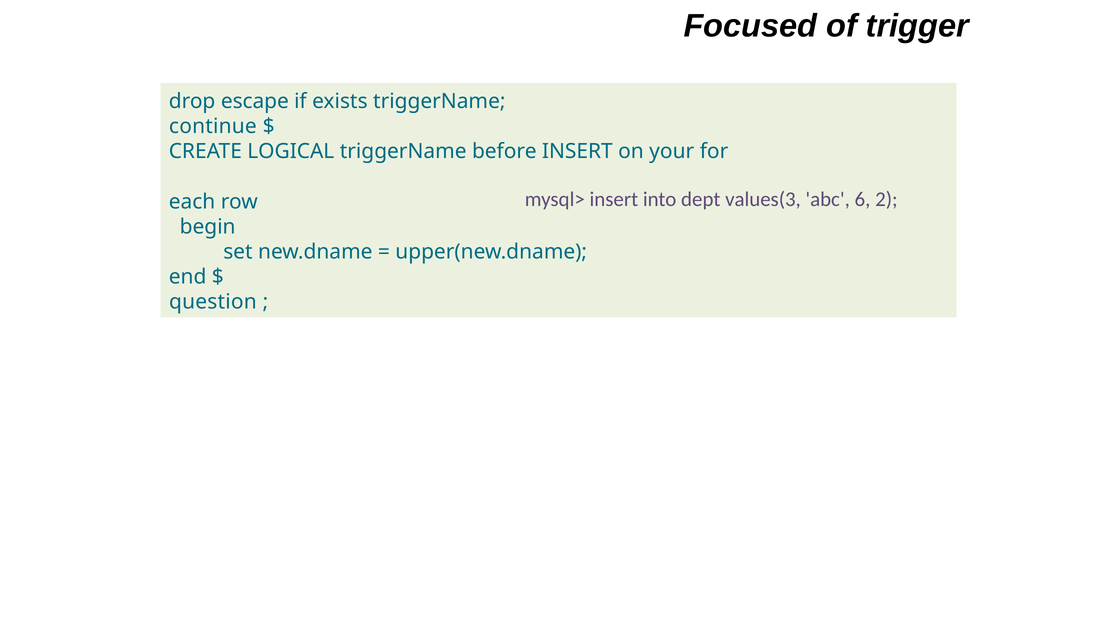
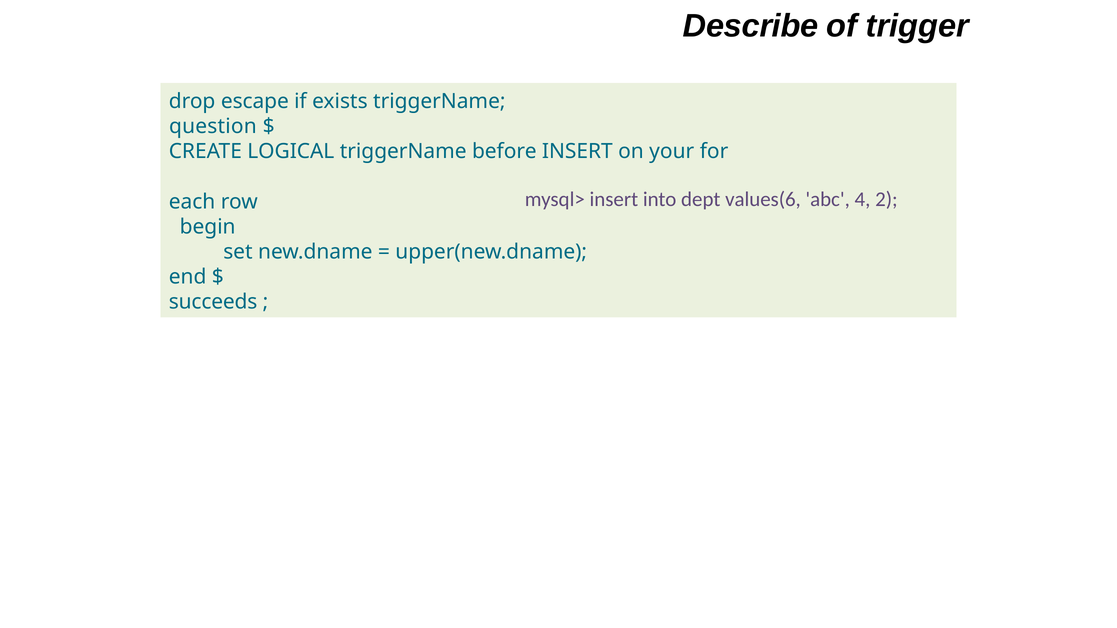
Focused: Focused -> Describe (751, 26)
continue: continue -> question (213, 126)
values(3: values(3 -> values(6 (763, 200)
6: 6 -> 4 (862, 200)
question: question -> succeeds (213, 302)
